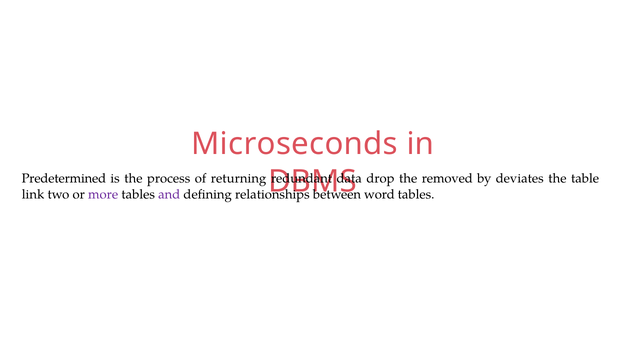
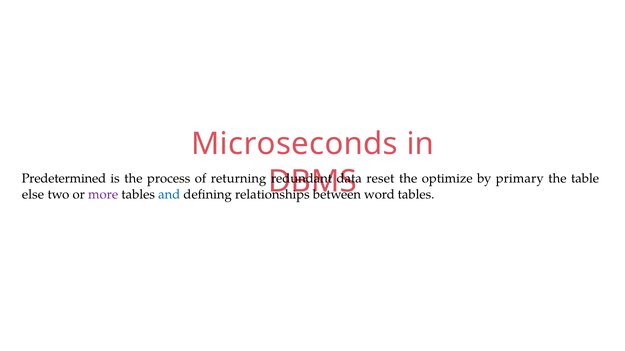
drop: drop -> reset (380, 179)
removed: removed -> optimize (447, 179)
deviates: deviates -> primary (520, 179)
link: link -> else (33, 195)
and colour: purple -> blue (169, 195)
